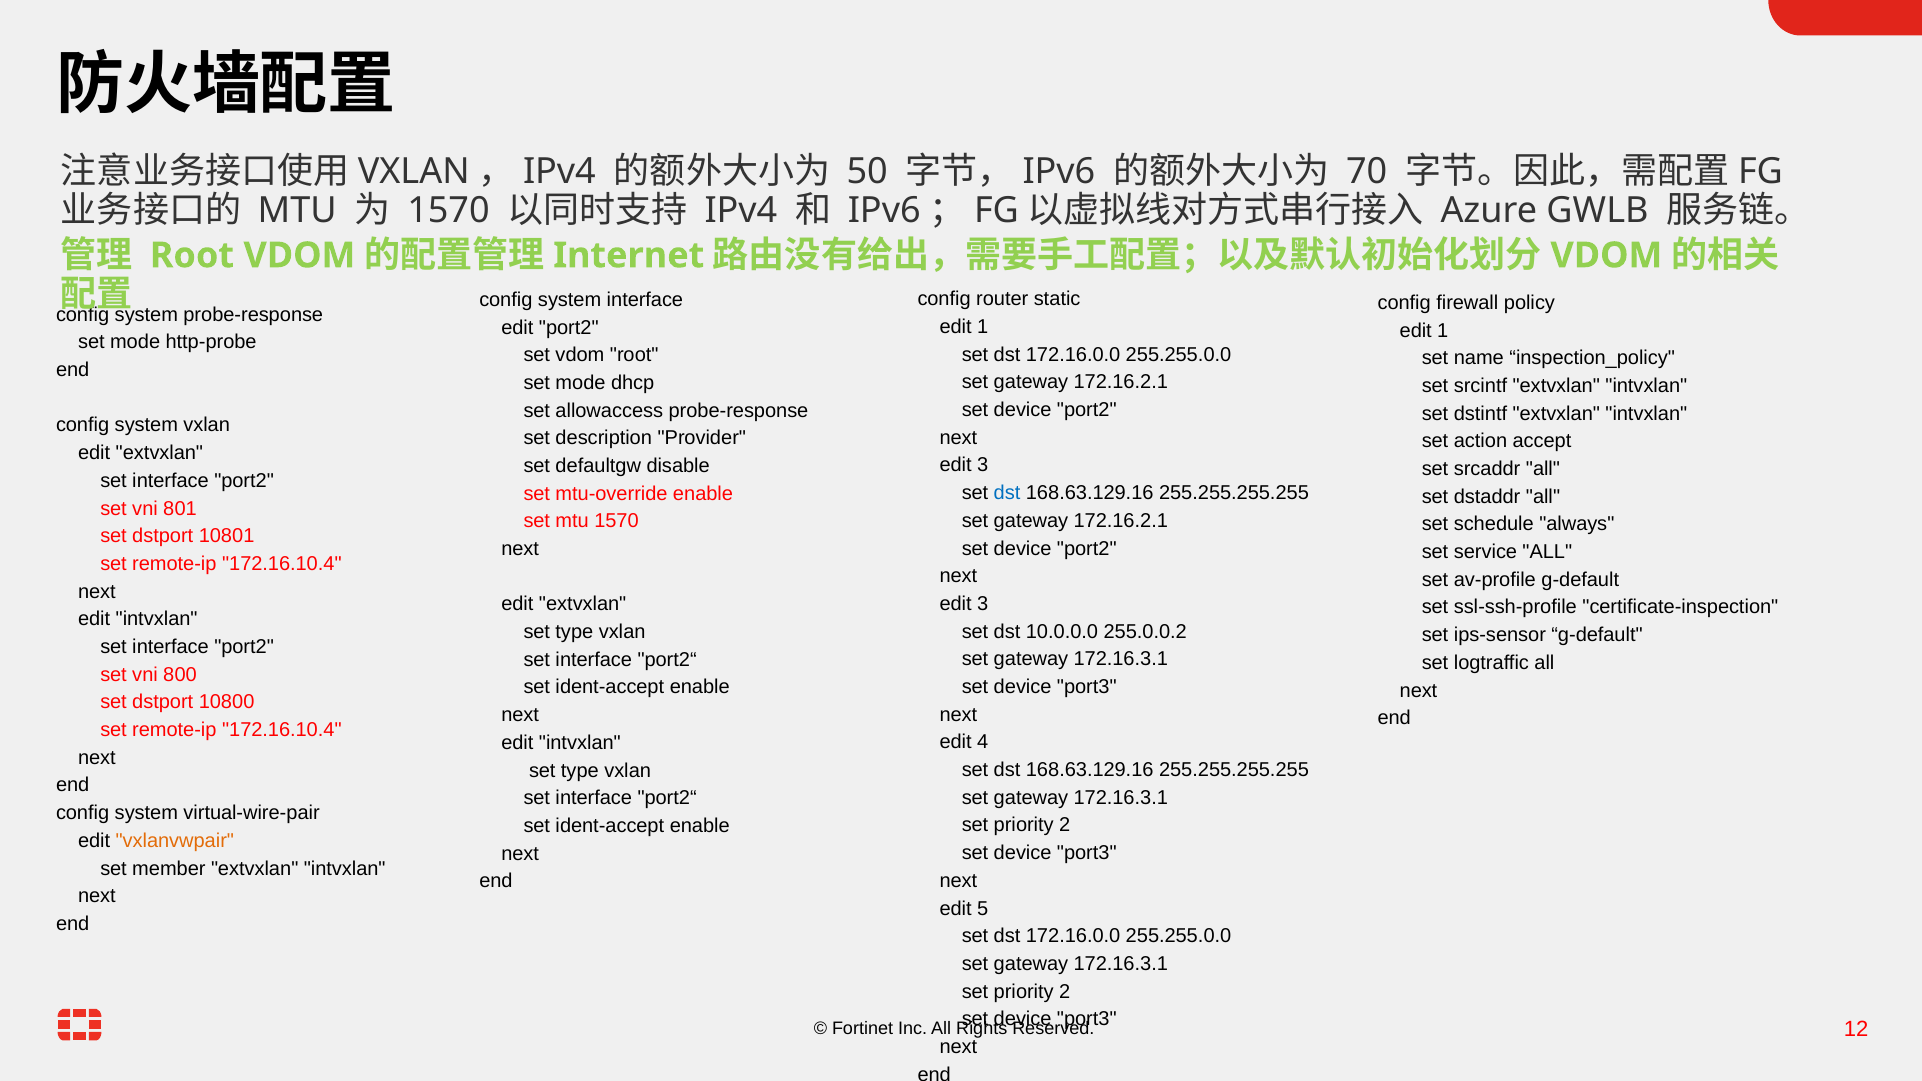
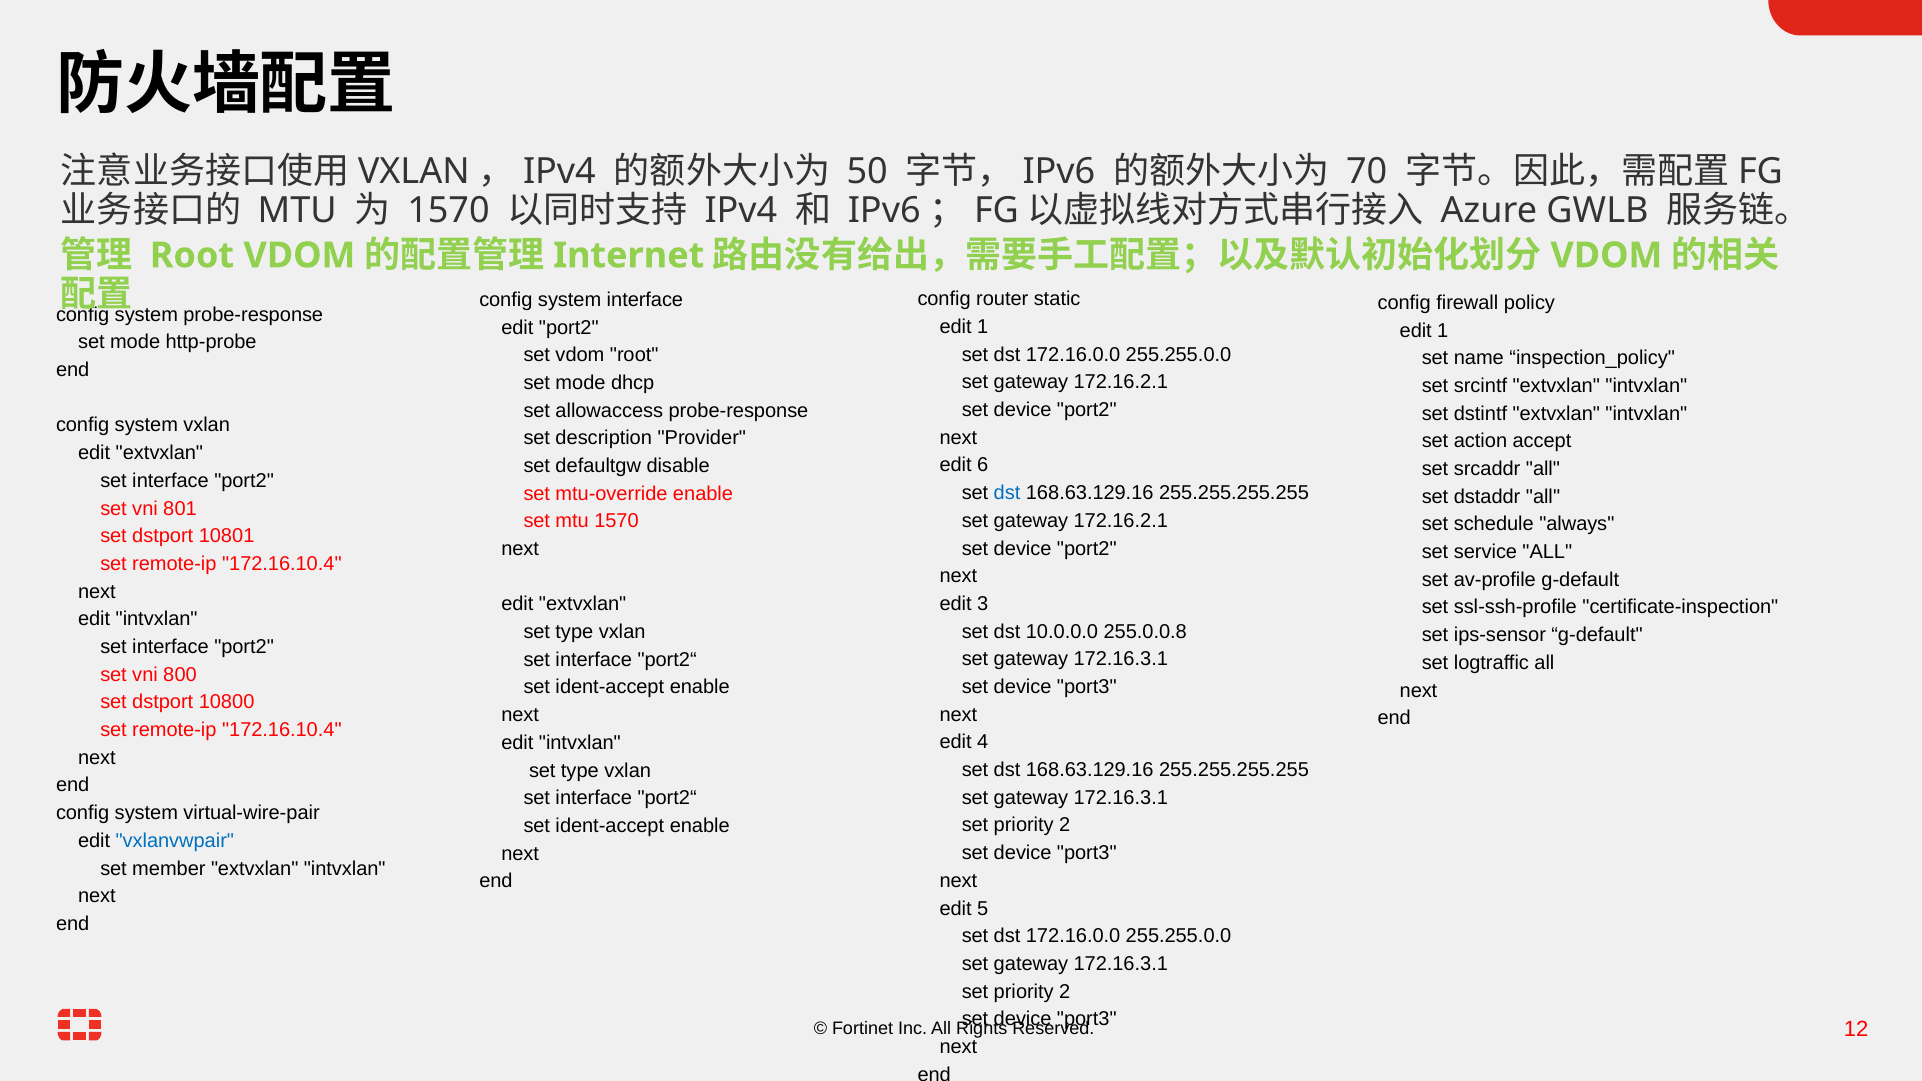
3: 3 -> 6 (983, 465)
255.0.0.2: 255.0.0.2 -> 255.0.0.8 (1145, 632)
vxlanvwpair colour: orange -> blue (175, 841)
